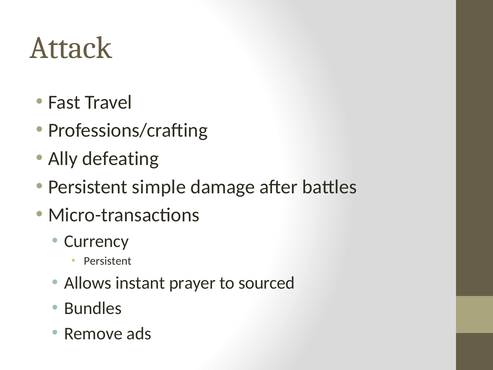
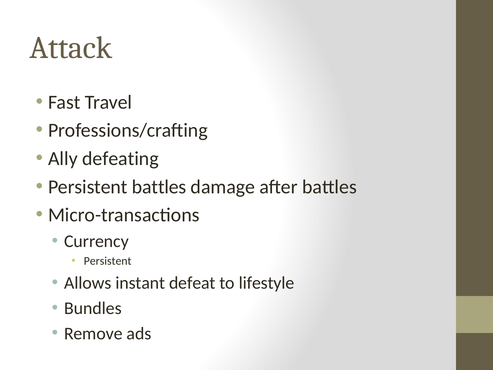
Persistent simple: simple -> battles (159, 187)
prayer: prayer -> defeat (192, 283)
sourced: sourced -> lifestyle (267, 283)
